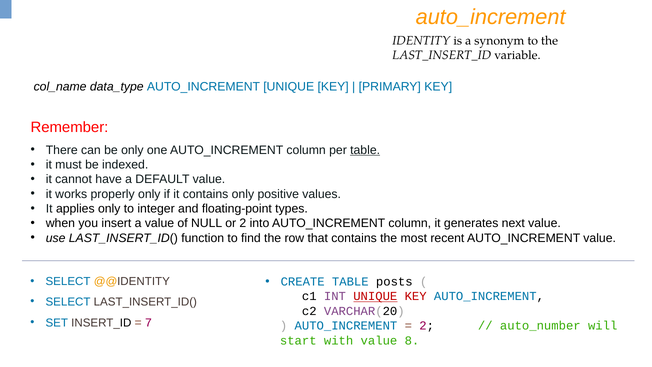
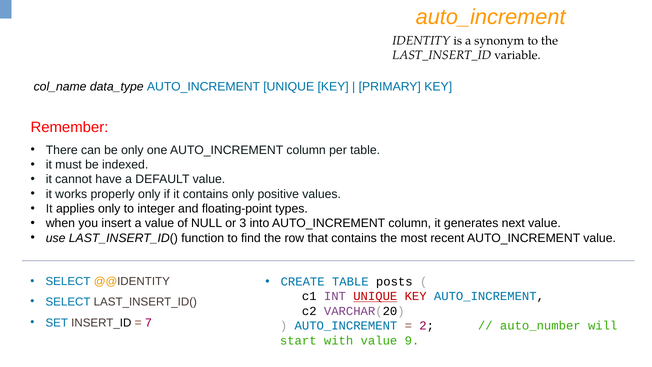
table underline: present -> none (365, 150)
or 2: 2 -> 3 (243, 223)
8: 8 -> 9 (412, 340)
